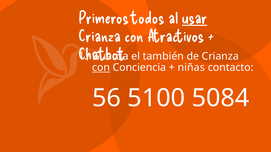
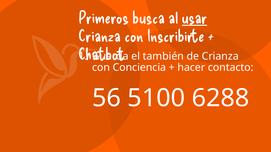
todos: todos -> busca (149, 18)
Atractivos: Atractivos -> Inscribirte (176, 36)
con underline: present -> none (101, 68)
niñas: niñas -> hacer (191, 68)
5084: 5084 -> 6288 (220, 98)
